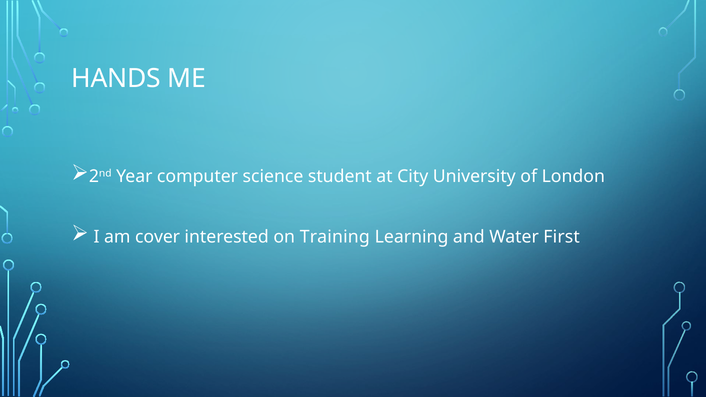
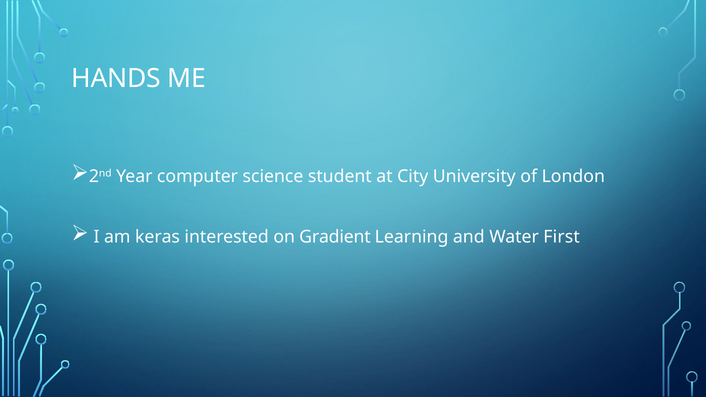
cover: cover -> keras (158, 237)
Training: Training -> Gradient (335, 237)
